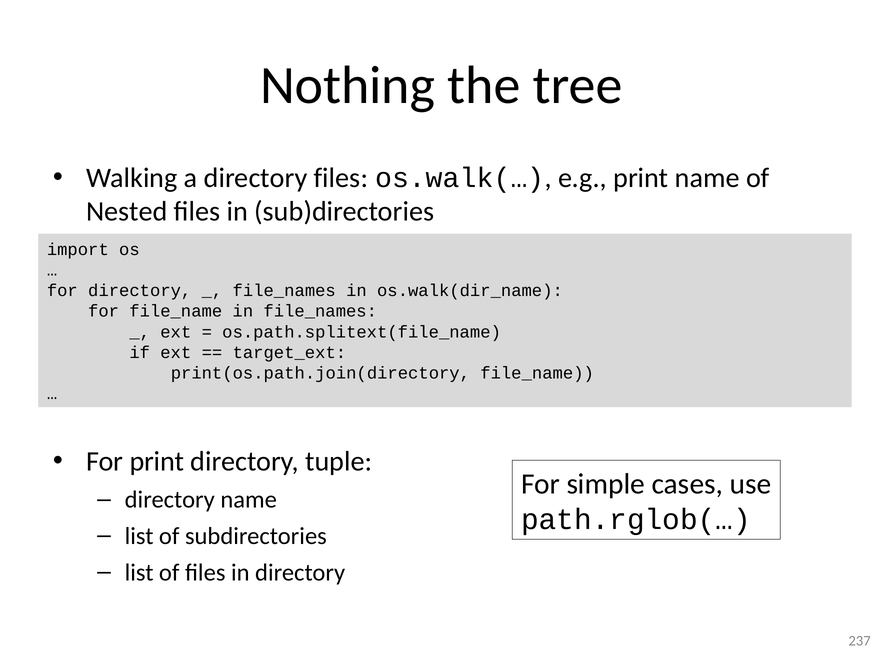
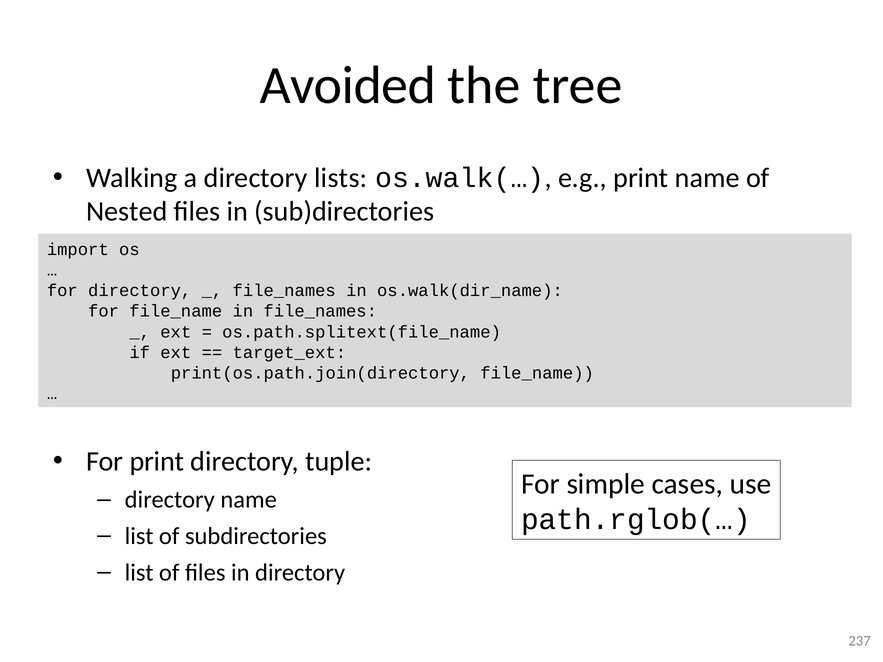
Nothing: Nothing -> Avoided (348, 85)
directory files: files -> lists (341, 178)
